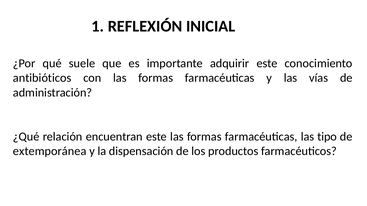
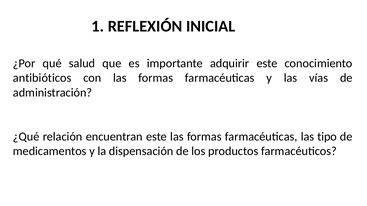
suele: suele -> salud (82, 63)
extemporánea: extemporánea -> medicamentos (50, 151)
